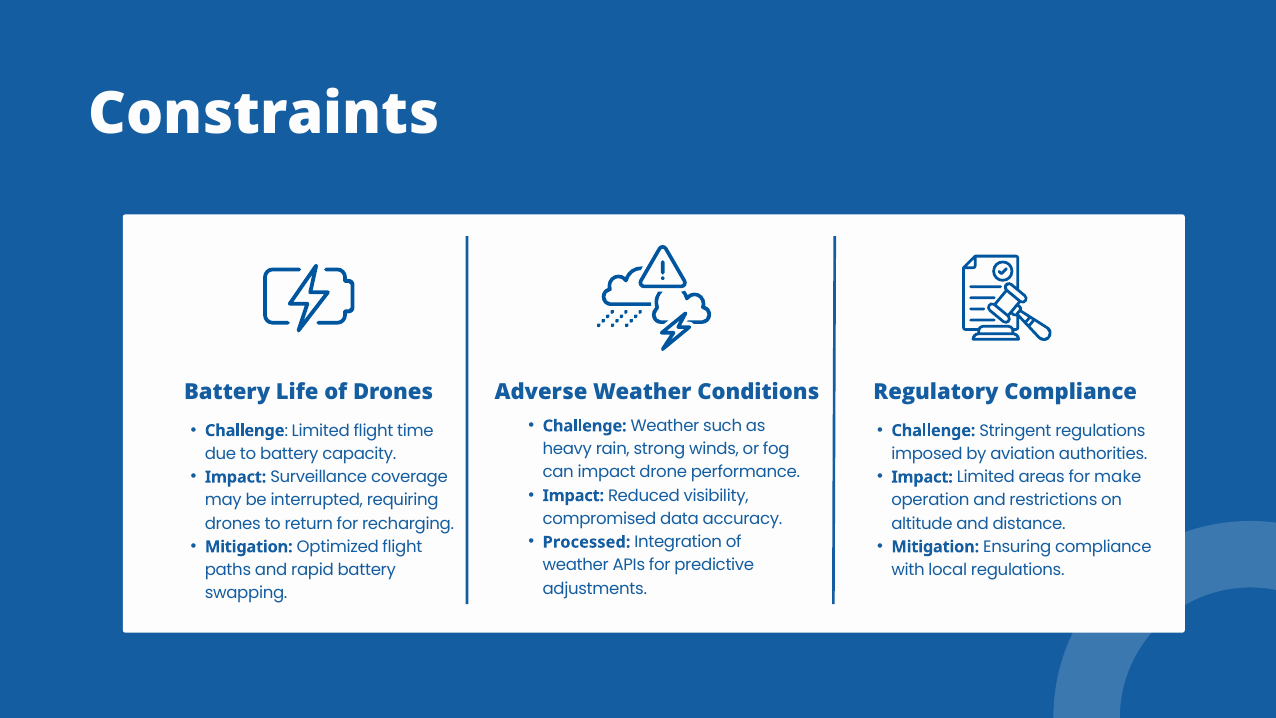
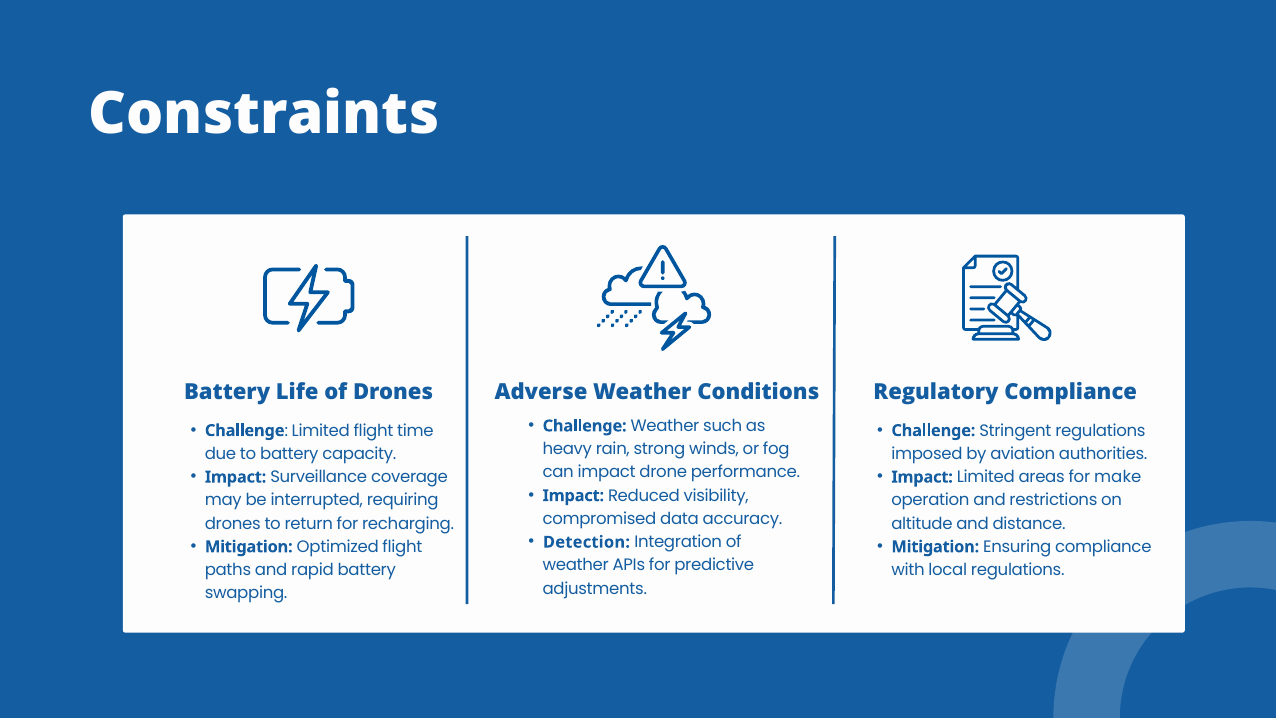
Processed: Processed -> Detection (586, 542)
